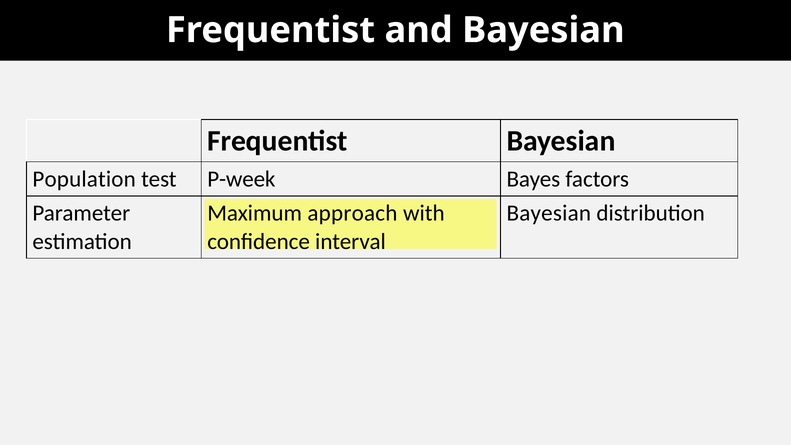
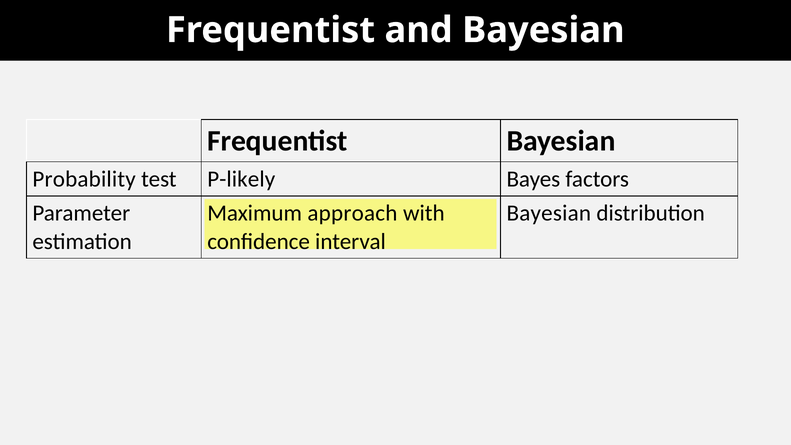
Population: Population -> Probability (84, 179)
P-week: P-week -> P-likely (241, 179)
